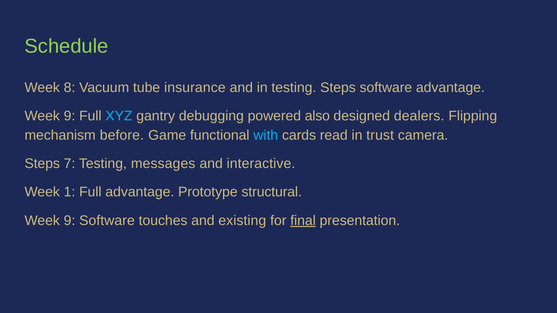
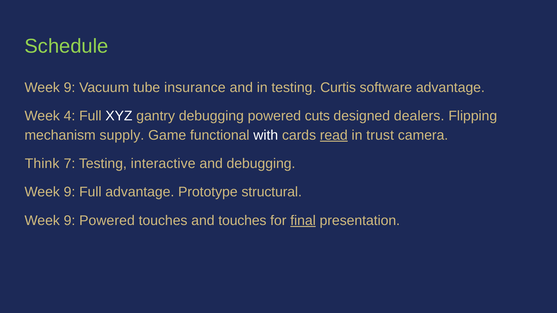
8: 8 -> 9 (69, 88)
testing Steps: Steps -> Curtis (338, 88)
9: 9 -> 4 (69, 116)
XYZ colour: light blue -> white (119, 116)
also: also -> cuts (317, 116)
before: before -> supply (122, 135)
with colour: light blue -> white (266, 135)
read underline: none -> present (334, 135)
Steps: Steps -> Think (42, 164)
messages: messages -> interactive (163, 164)
and interactive: interactive -> debugging (261, 164)
1: 1 -> 9 (69, 192)
9 Software: Software -> Powered (107, 221)
and existing: existing -> touches (242, 221)
